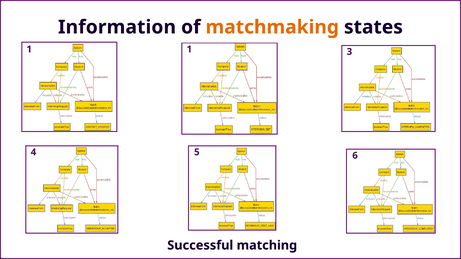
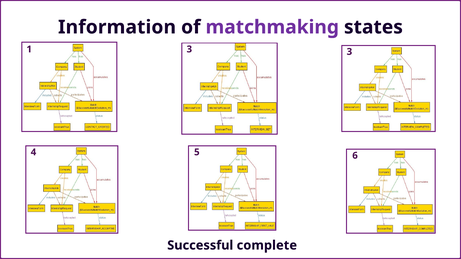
matchmaking colour: orange -> purple (272, 27)
1 1: 1 -> 3 (189, 49)
matching: matching -> complete (267, 246)
